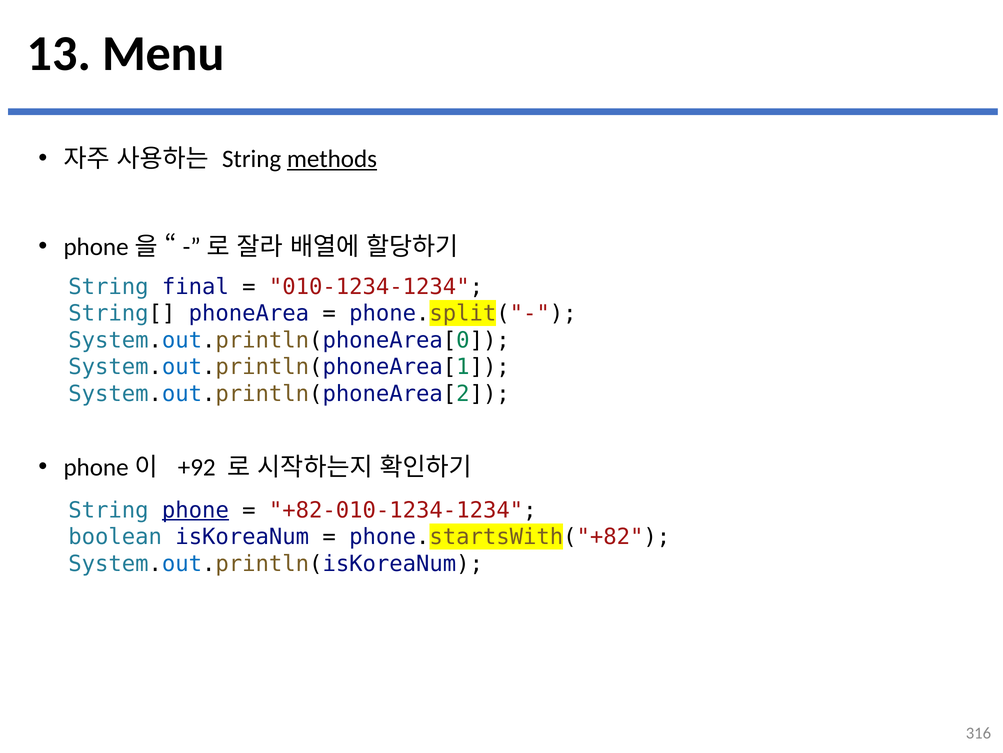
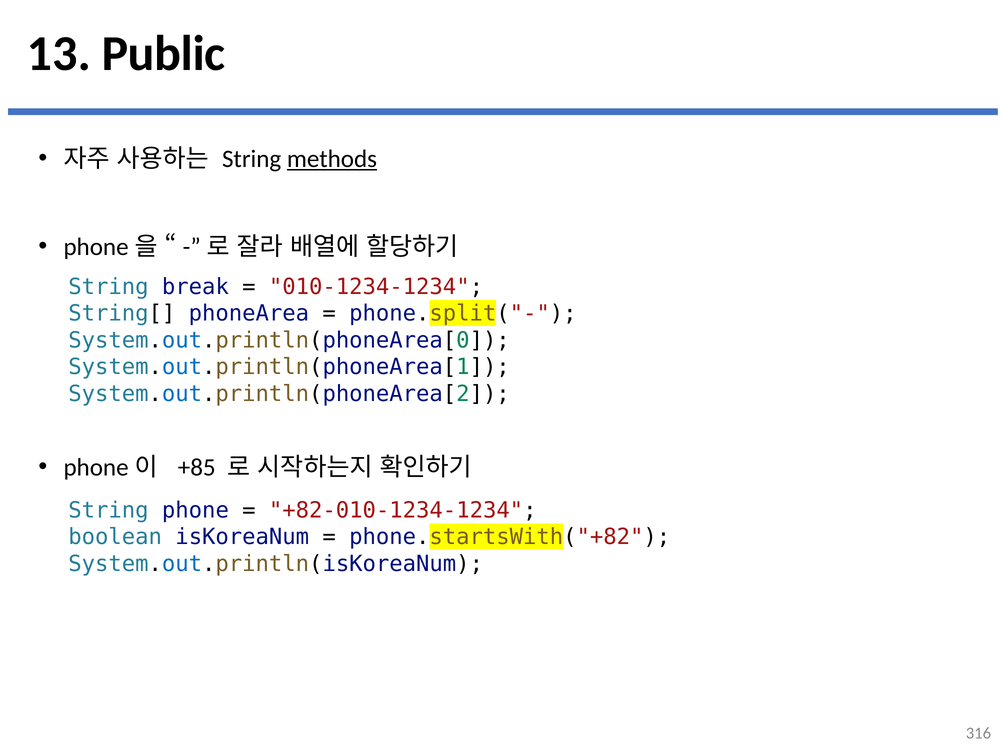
Menu: Menu -> Public (164, 54)
final: final -> break (195, 286)
+92: +92 -> +85 (197, 467)
phone underline: present -> none (195, 510)
